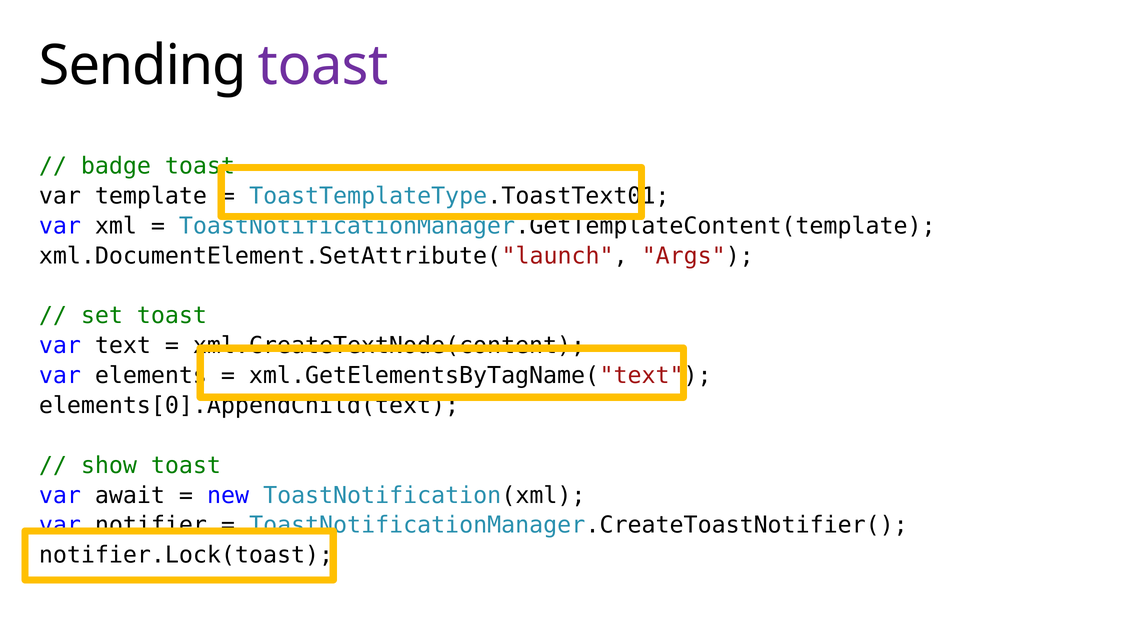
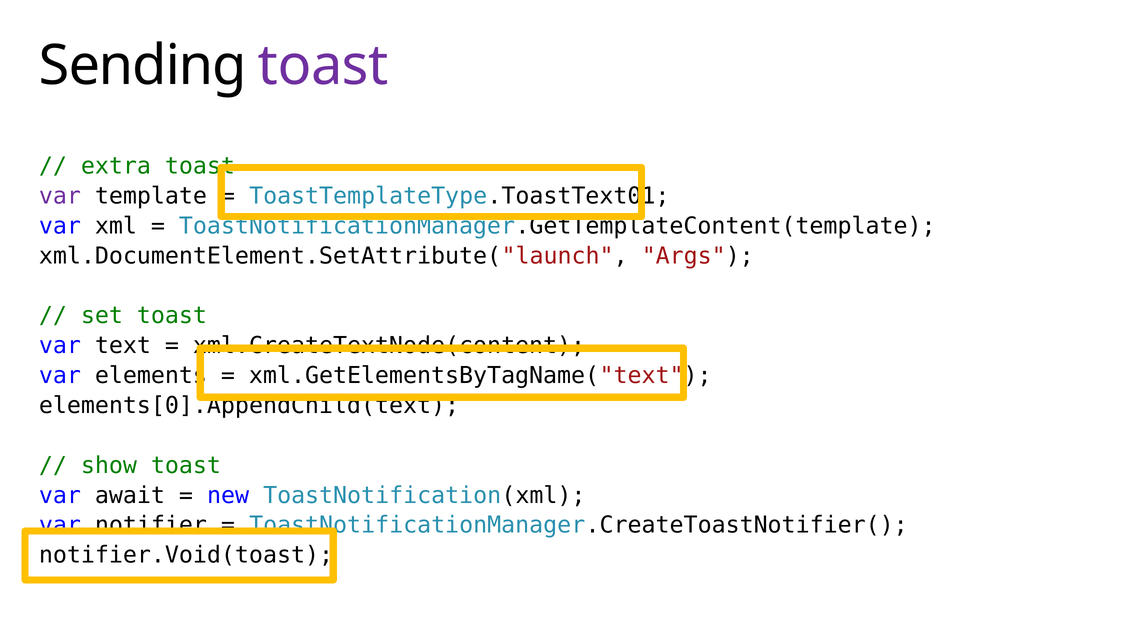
badge: badge -> extra (116, 166)
var colour: black -> purple (60, 196)
notifier.Lock(toast: notifier.Lock(toast -> notifier.Void(toast (186, 555)
